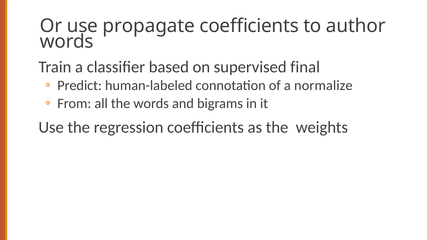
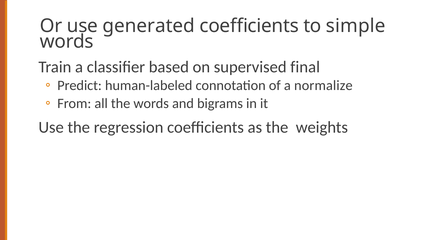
propagate: propagate -> generated (149, 26)
author: author -> simple (356, 26)
